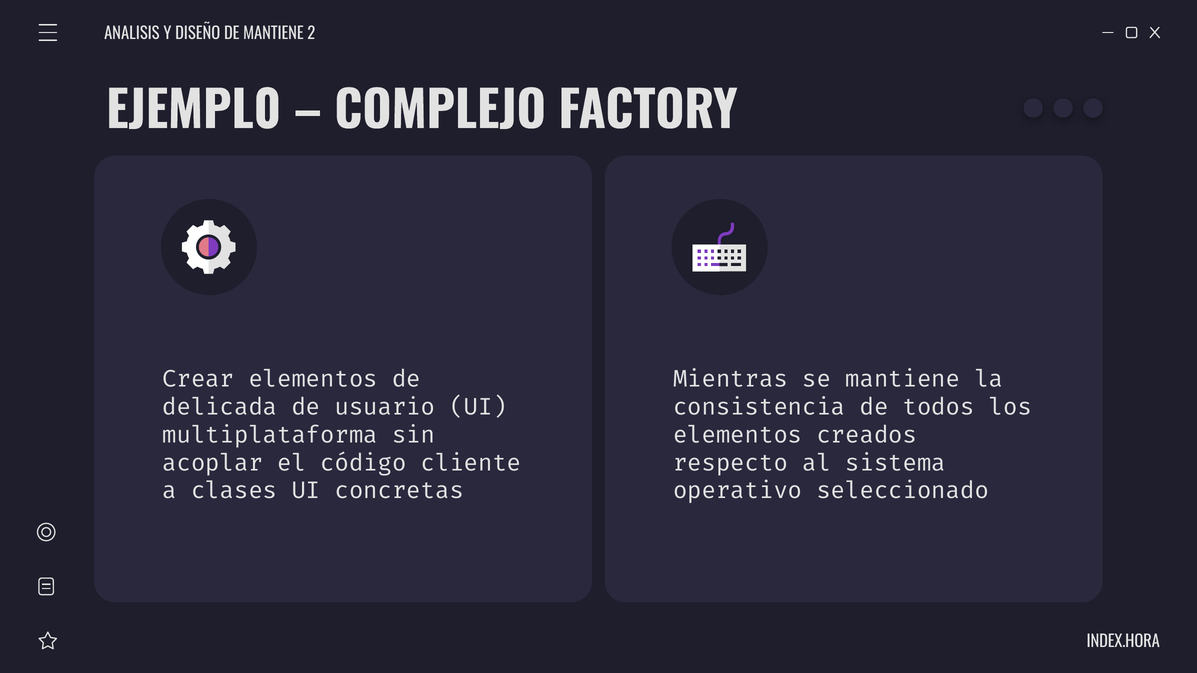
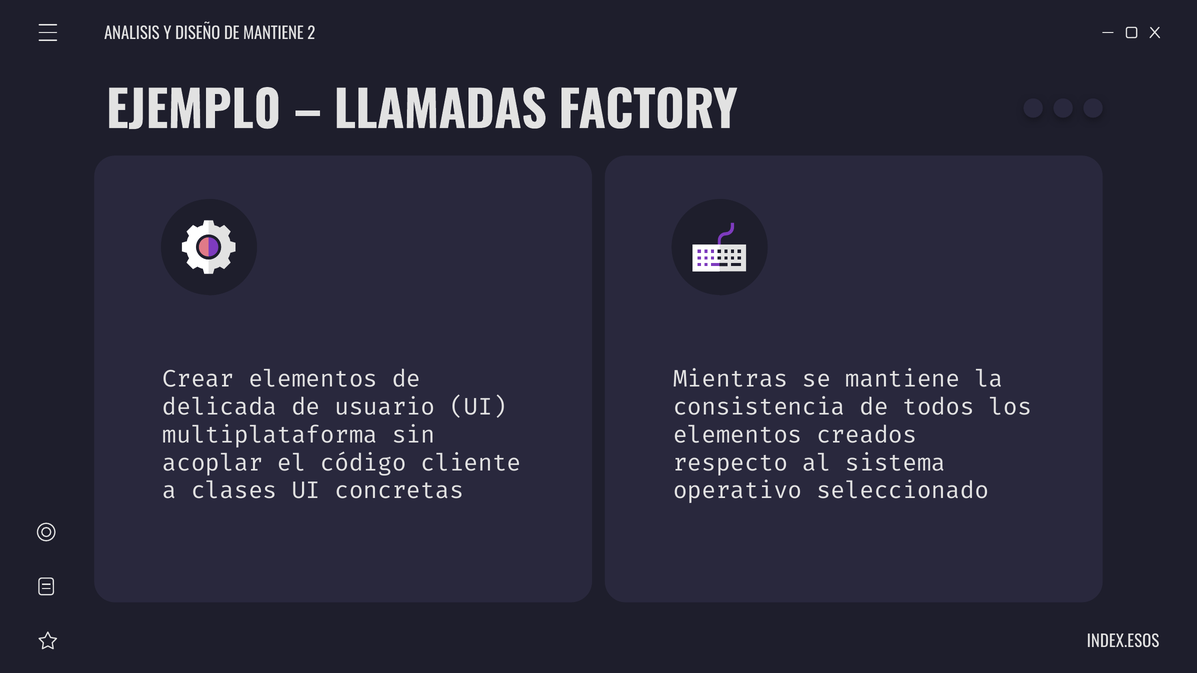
COMPLEJO: COMPLEJO -> LLAMADAS (440, 112)
INDEX.HORA: INDEX.HORA -> INDEX.ESOS (1123, 642)
